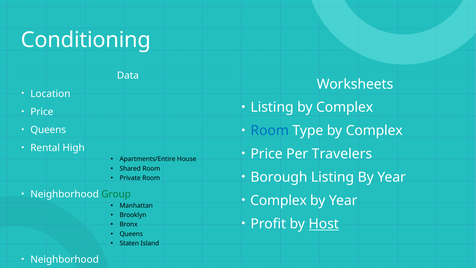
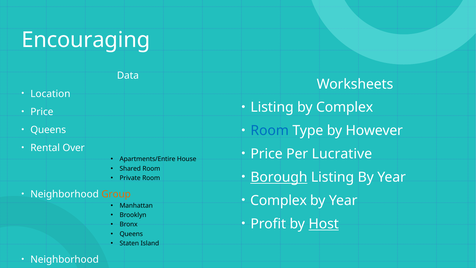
Conditioning: Conditioning -> Encouraging (86, 40)
Type by Complex: Complex -> However (374, 131)
High: High -> Over (74, 148)
Travelers: Travelers -> Lucrative (342, 154)
Borough underline: none -> present (279, 177)
Group colour: green -> orange (116, 194)
